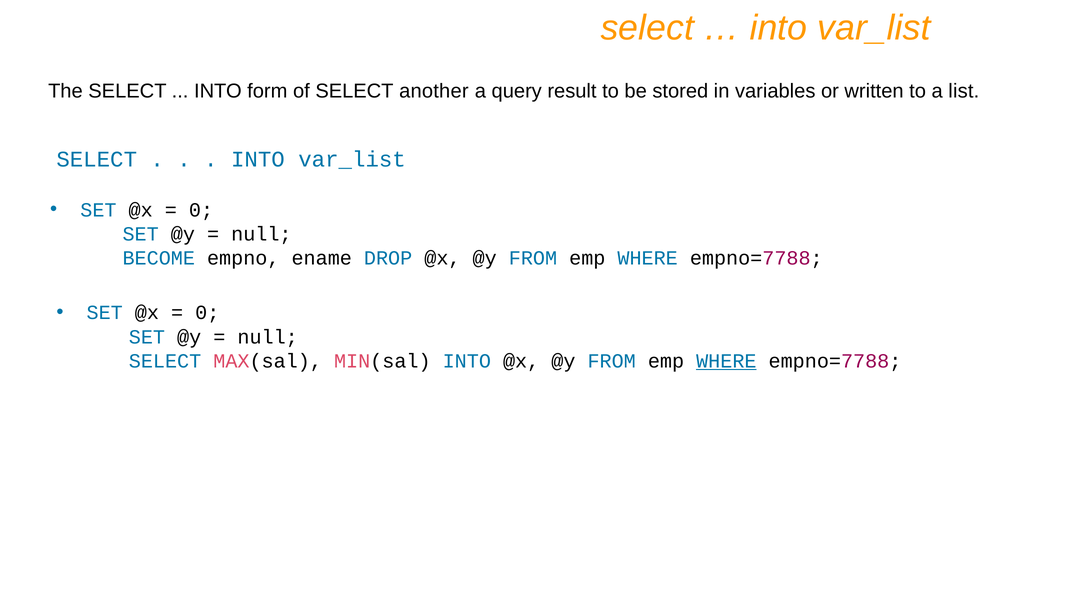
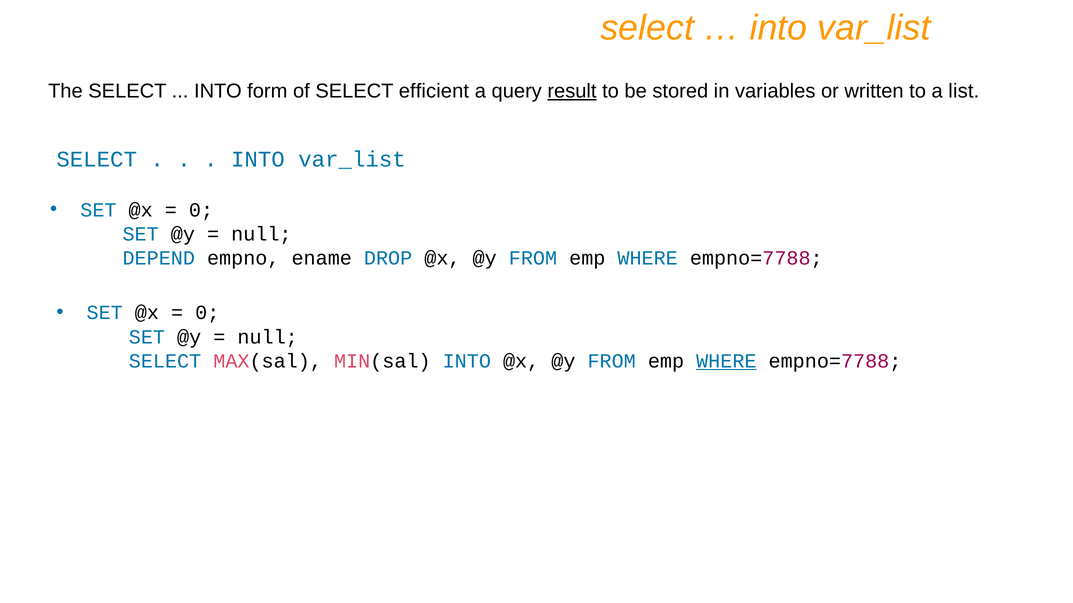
another: another -> efficient (434, 91)
result underline: none -> present (572, 91)
BECOME: BECOME -> DEPEND (159, 258)
